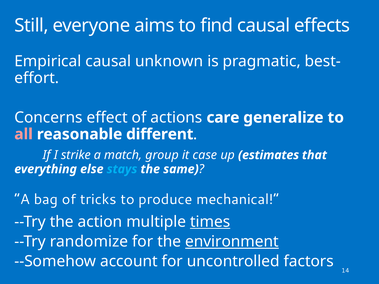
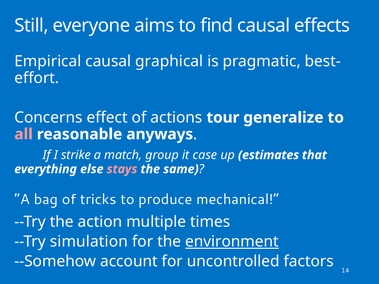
unknown: unknown -> graphical (169, 61)
care: care -> tour (223, 118)
different: different -> anyways (160, 134)
stays colour: light blue -> pink (122, 169)
times underline: present -> none (210, 222)
randomize: randomize -> simulation (89, 242)
